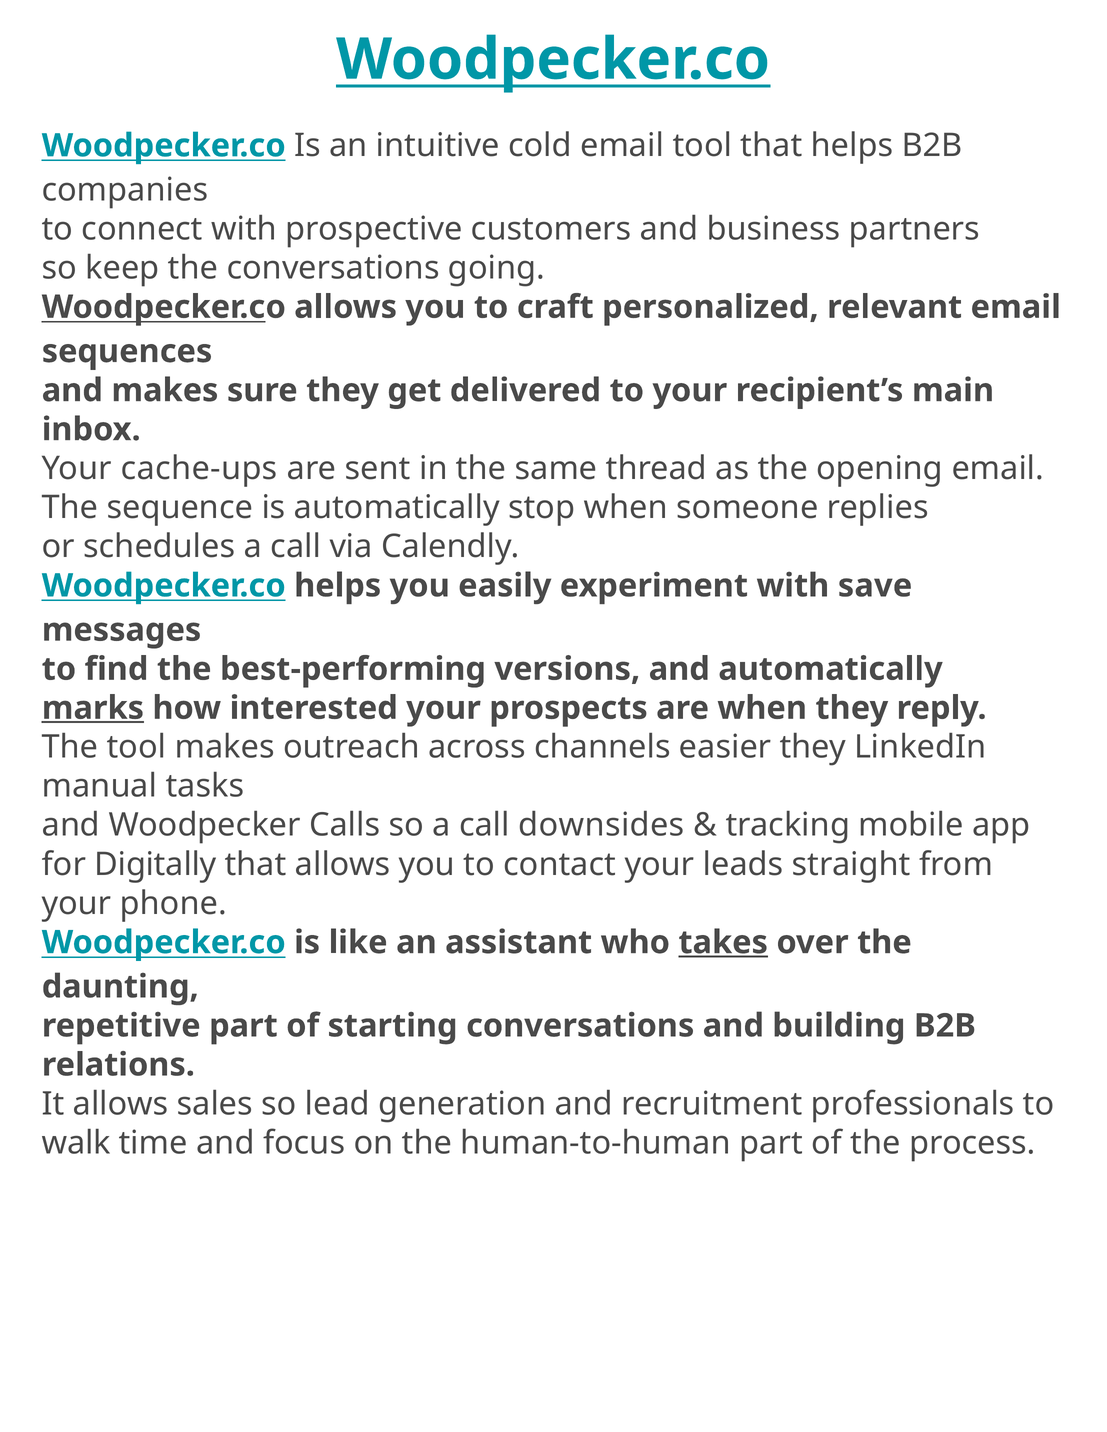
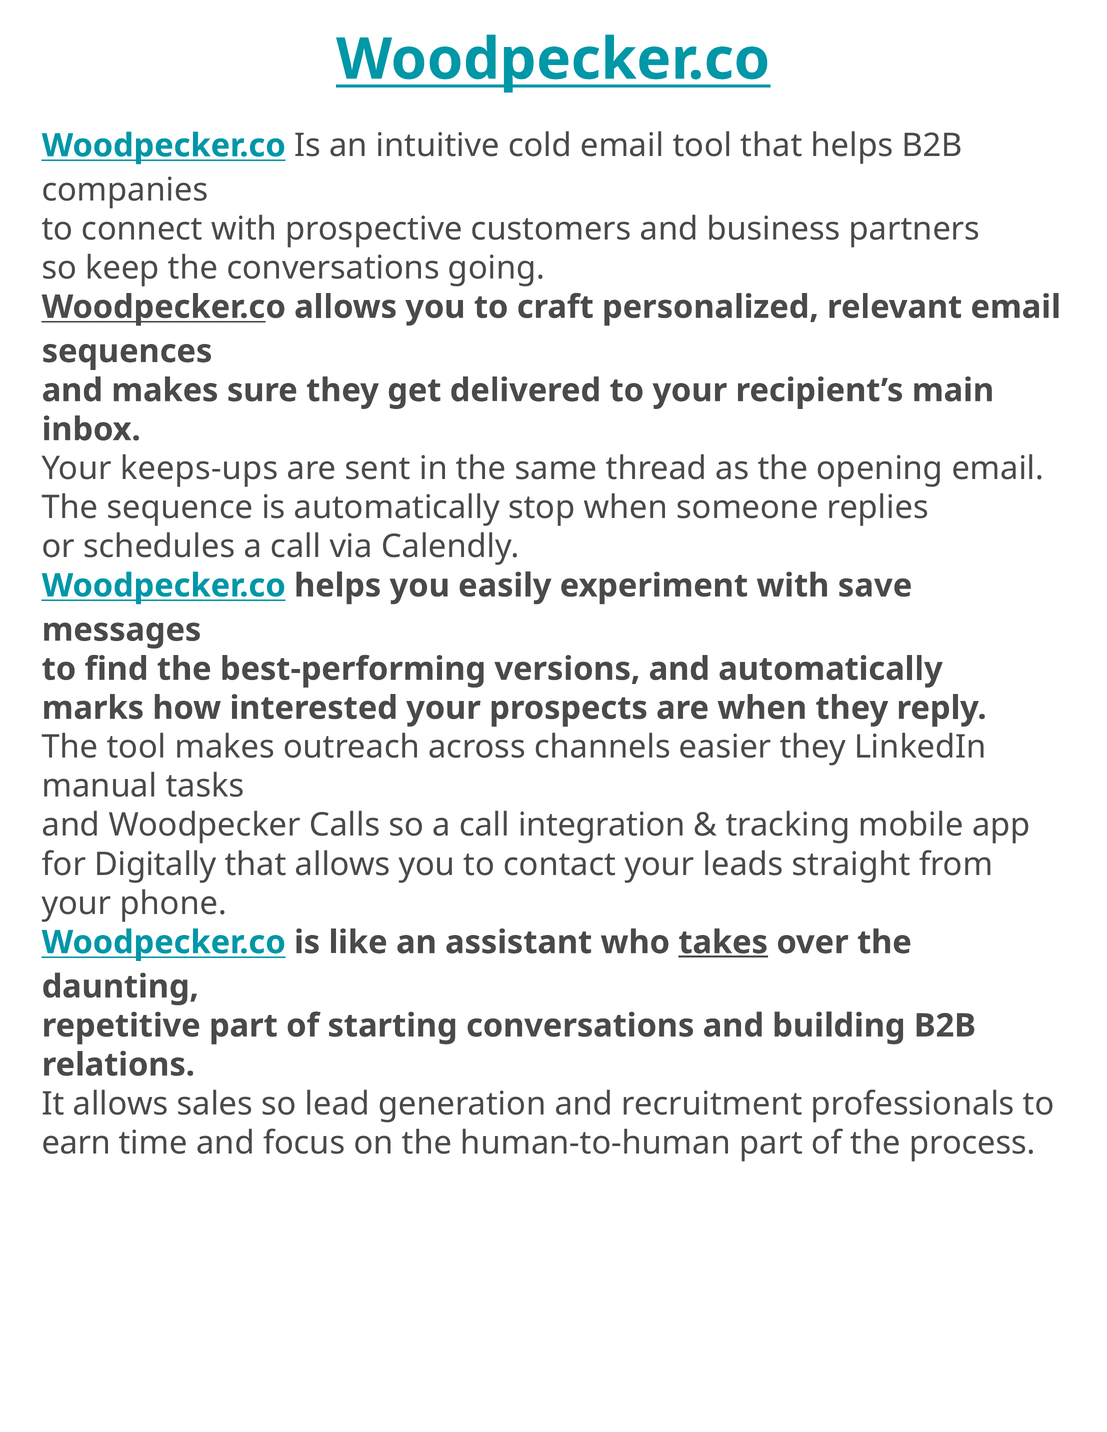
cache-ups: cache-ups -> keeps-ups (199, 469)
marks underline: present -> none (93, 708)
downsides: downsides -> integration (602, 826)
walk: walk -> earn (76, 1143)
